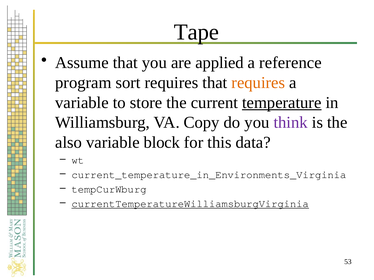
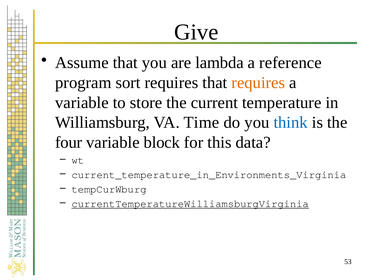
Tape: Tape -> Give (196, 32)
applied: applied -> lambda (220, 63)
temperature underline: present -> none (282, 103)
Copy: Copy -> Time (201, 123)
think colour: purple -> blue (291, 123)
also: also -> four (69, 143)
